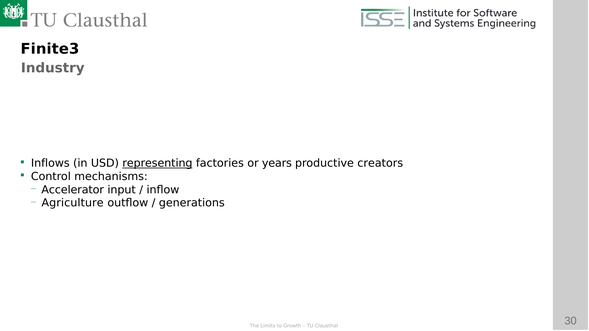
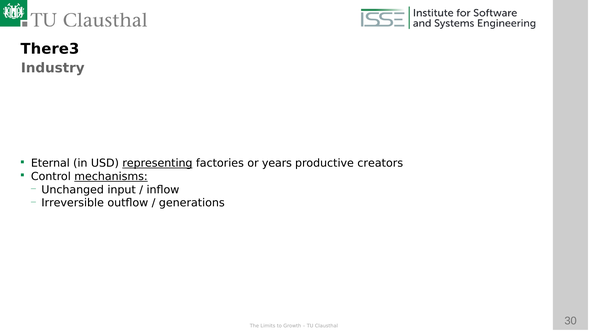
Finite3: Finite3 -> There3 (50, 49)
Inflows: Inflows -> Eternal (50, 163)
mechanisms underline: none -> present (111, 177)
Accelerator: Accelerator -> Unchanged (73, 190)
Agriculture: Agriculture -> Irreversible (73, 203)
